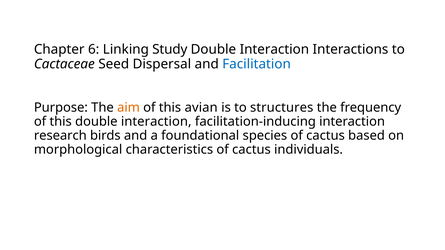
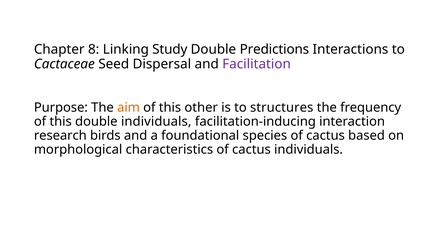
6: 6 -> 8 (94, 49)
Interaction: Interaction -> Predictions (274, 49)
Facilitation colour: blue -> purple (257, 64)
avian: avian -> other (201, 108)
this double interaction: interaction -> individuals (156, 122)
